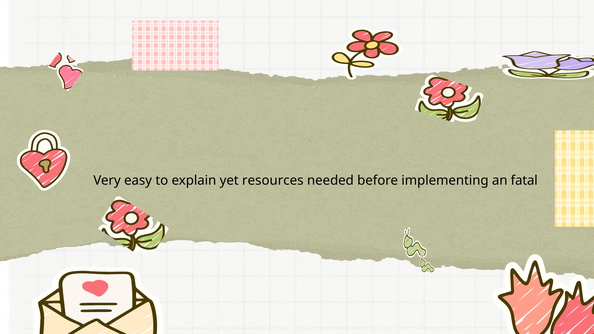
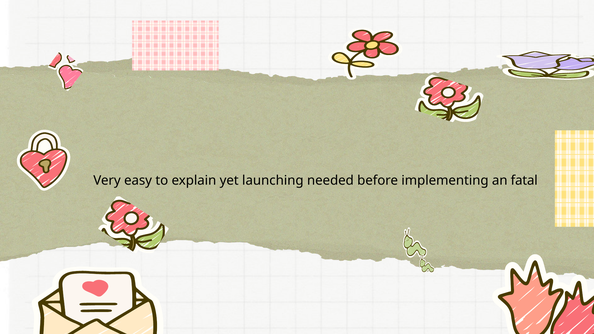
resources: resources -> launching (273, 181)
